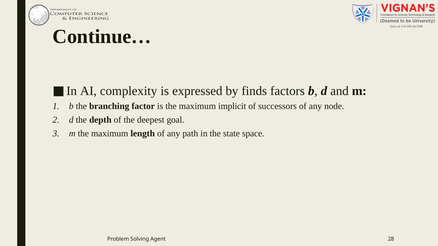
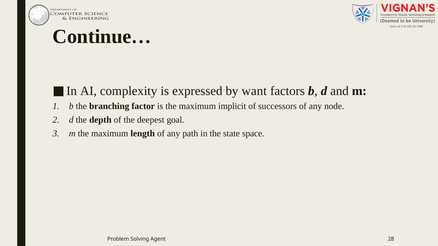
finds: finds -> want (254, 91)
